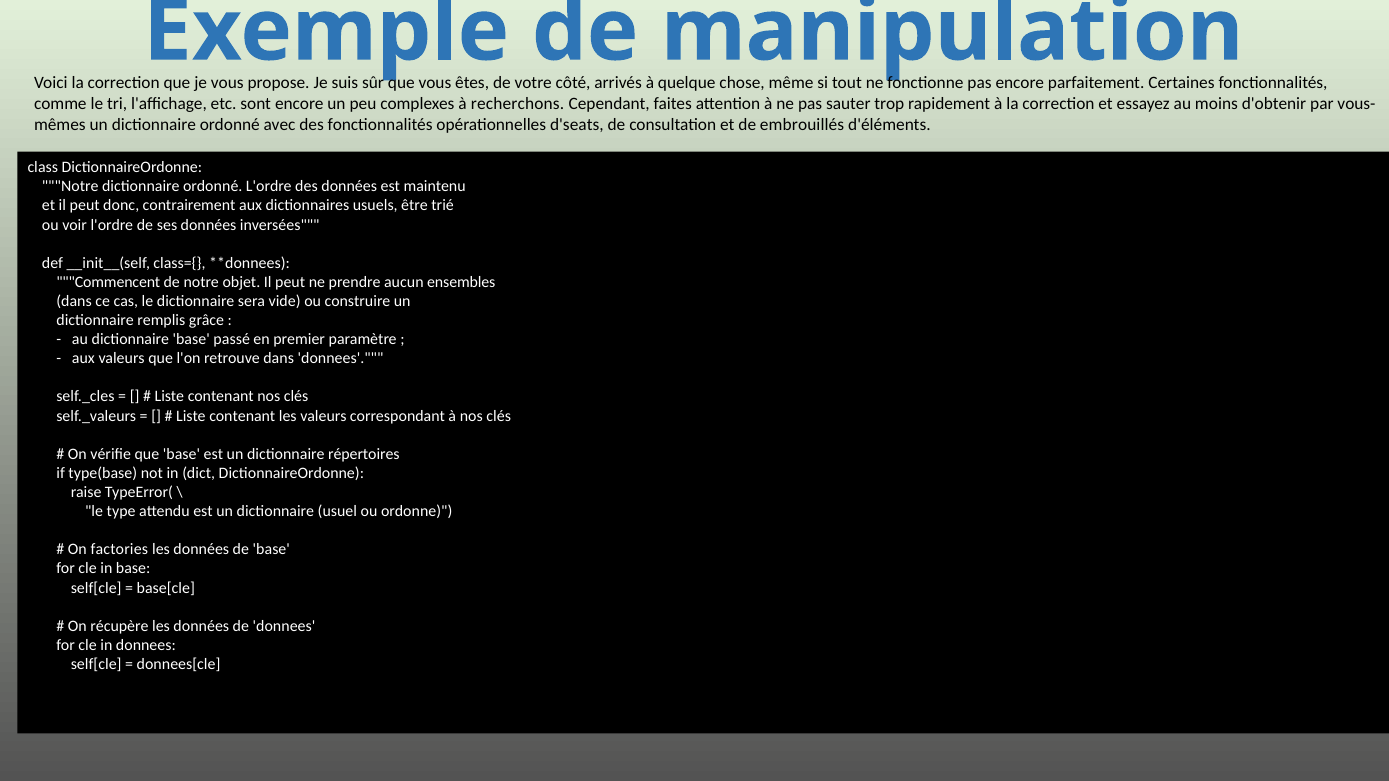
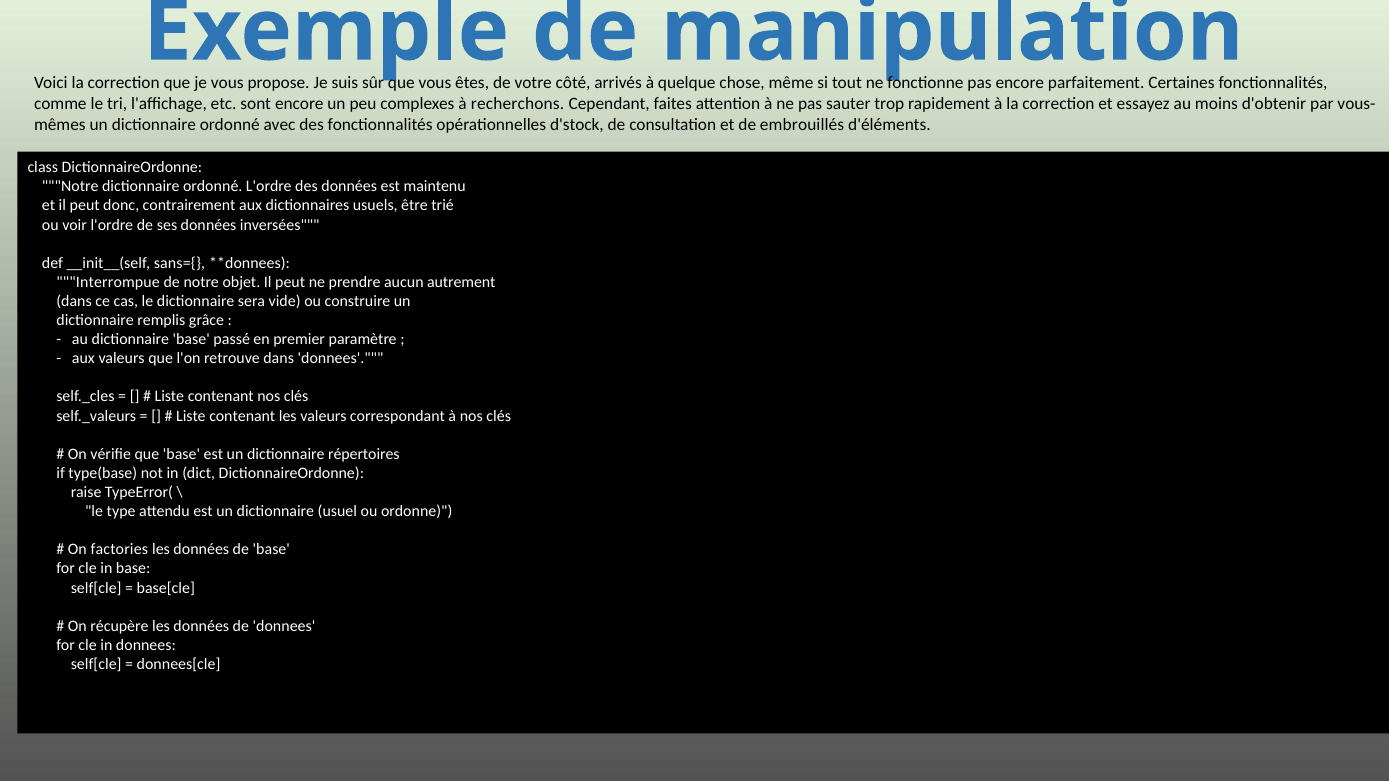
d'seats: d'seats -> d'stock (577, 125)
class={: class={ -> sans={ (179, 263)
Commencent: Commencent -> Interrompue (108, 282)
ensembles: ensembles -> autrement (461, 282)
